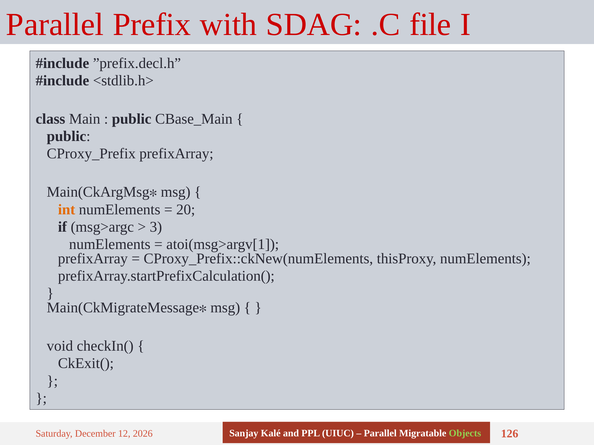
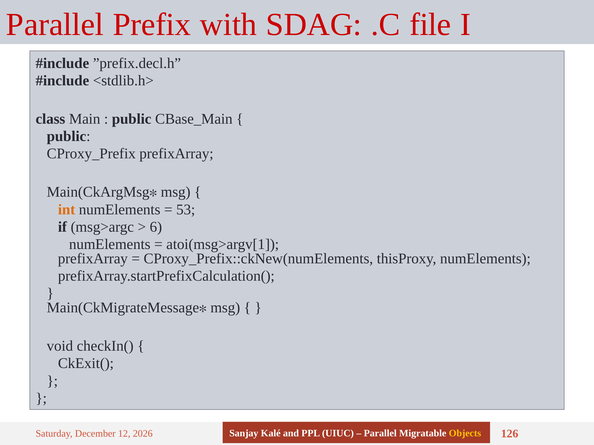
20: 20 -> 53 (186, 210)
3: 3 -> 6 (156, 227)
Objects colour: light green -> yellow (465, 434)
